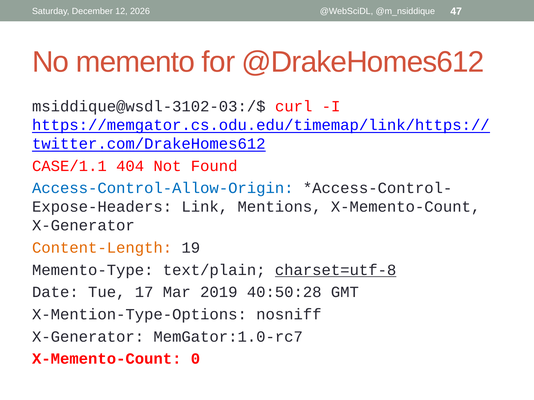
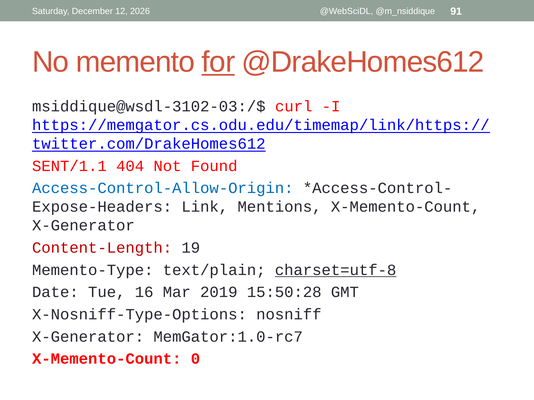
47: 47 -> 91 (456, 11)
for underline: none -> present (218, 62)
CASE/1.1: CASE/1.1 -> SENT/1.1 (69, 166)
Content-Length colour: orange -> red (102, 248)
17: 17 -> 16 (144, 293)
40:50:28: 40:50:28 -> 15:50:28 (284, 293)
X-Mention-Type-Options: X-Mention-Type-Options -> X-Nosniff-Type-Options (139, 315)
